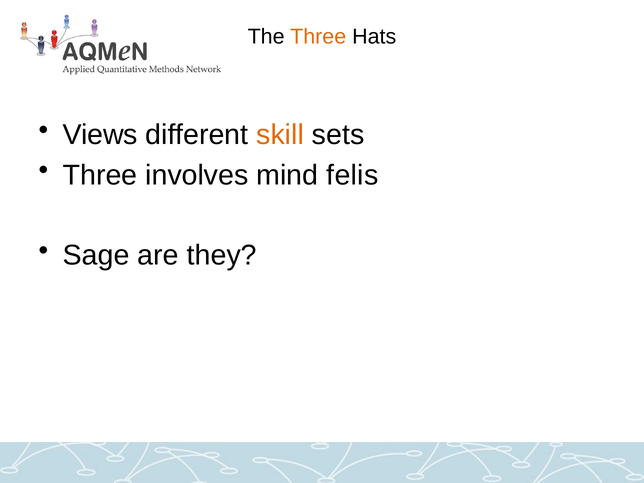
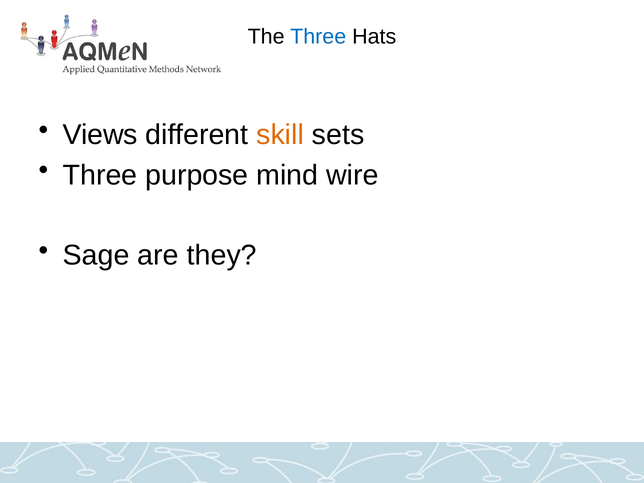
Three colour: orange -> blue (318, 37)
involves: involves -> purpose (197, 175)
felis: felis -> wire (352, 175)
